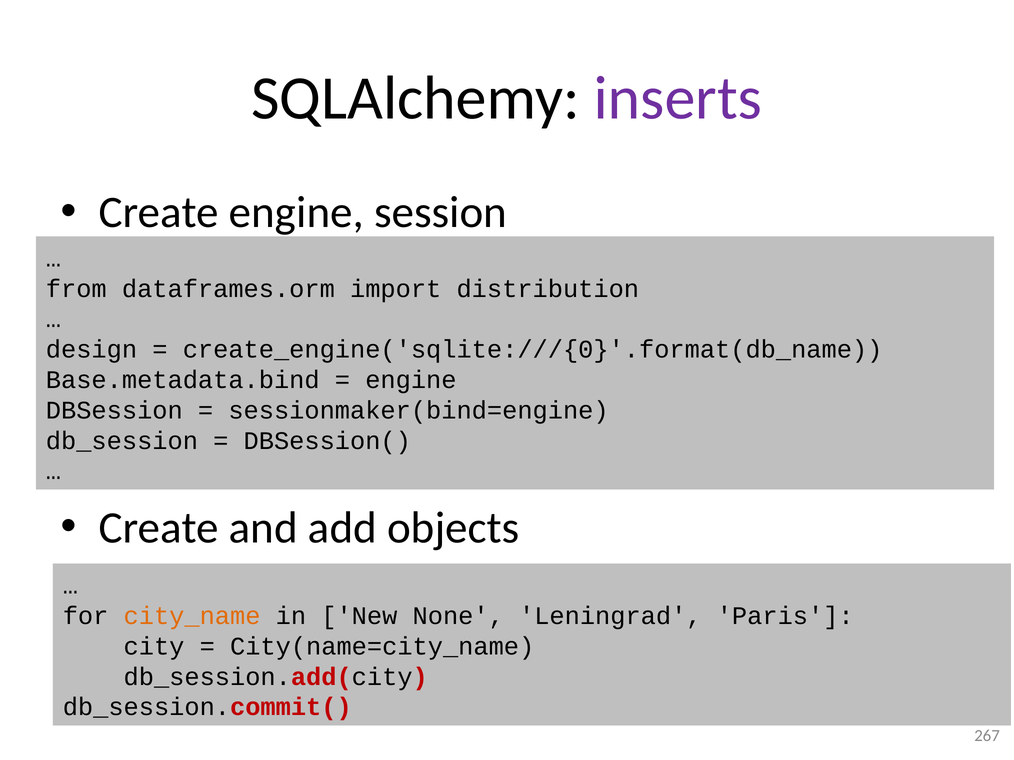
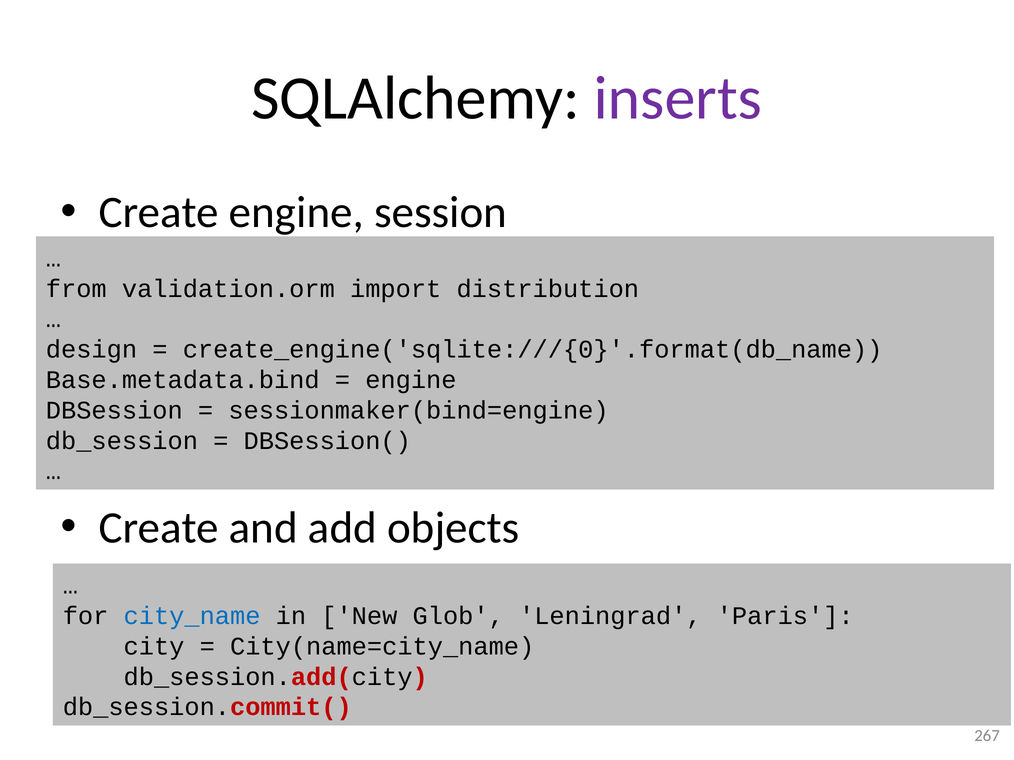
dataframes.orm: dataframes.orm -> validation.orm (228, 289)
city_name colour: orange -> blue (192, 616)
None: None -> Glob (458, 616)
